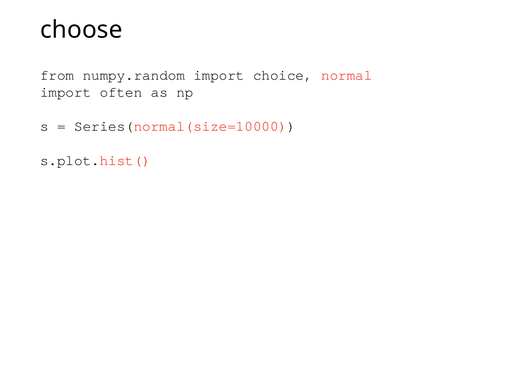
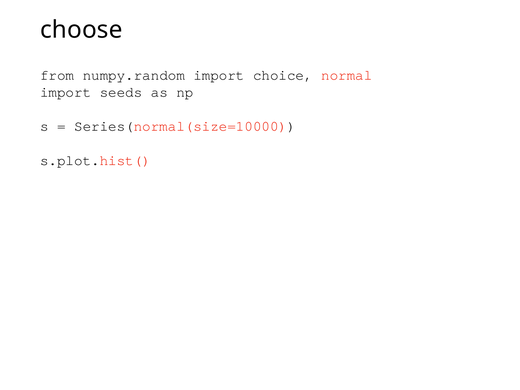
often: often -> seeds (121, 92)
